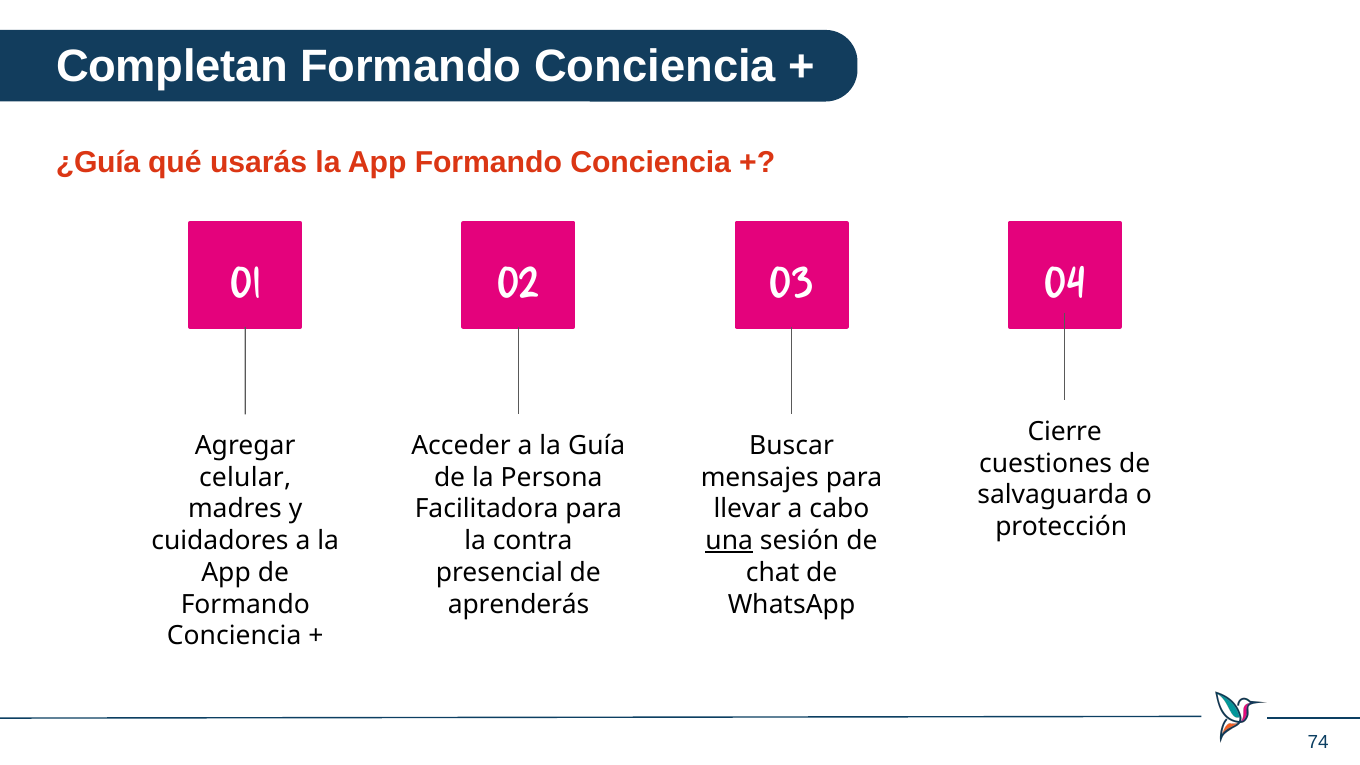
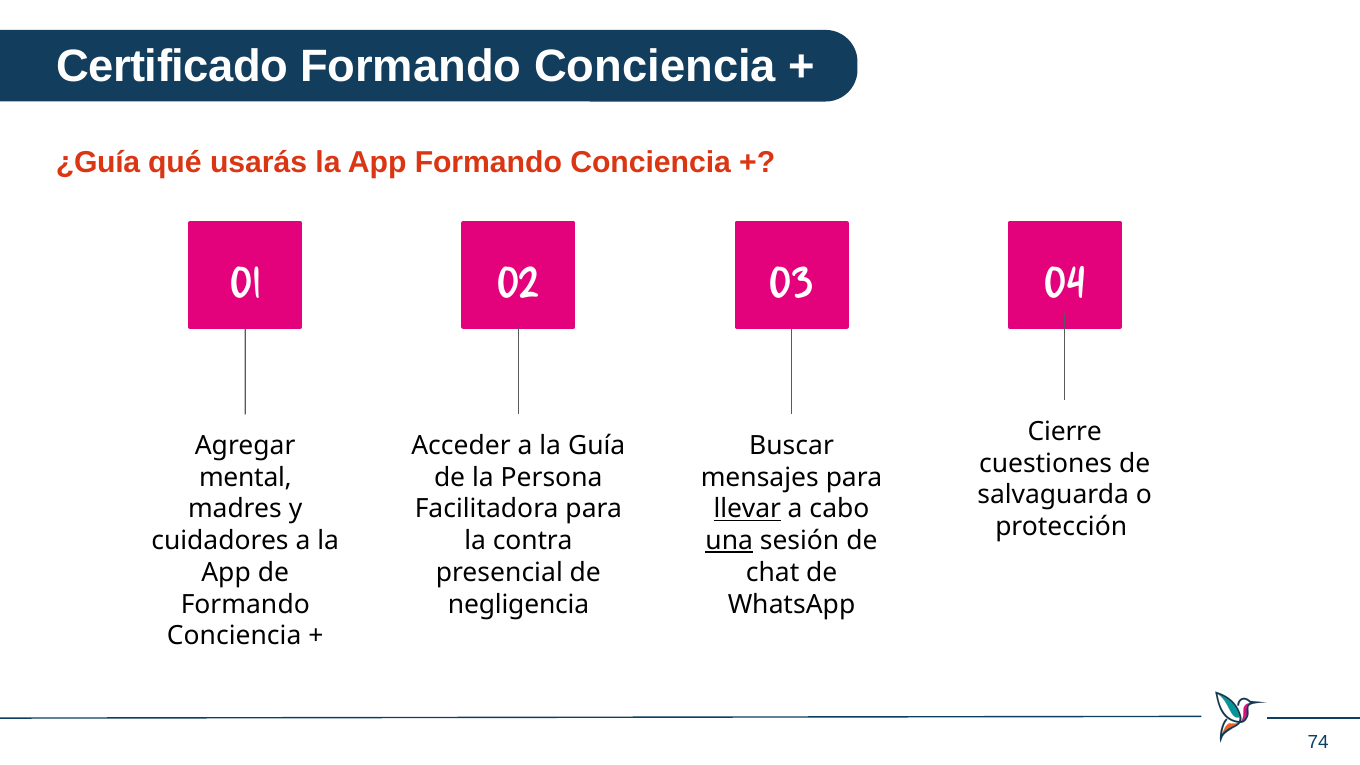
Completan: Completan -> Certificado (172, 67)
celular: celular -> mental (245, 477)
llevar underline: none -> present (747, 509)
aprenderás: aprenderás -> negligencia (519, 604)
